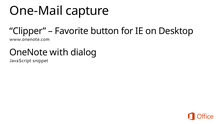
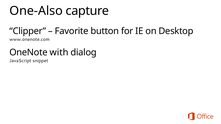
One-Mail: One-Mail -> One-Also (36, 11)
